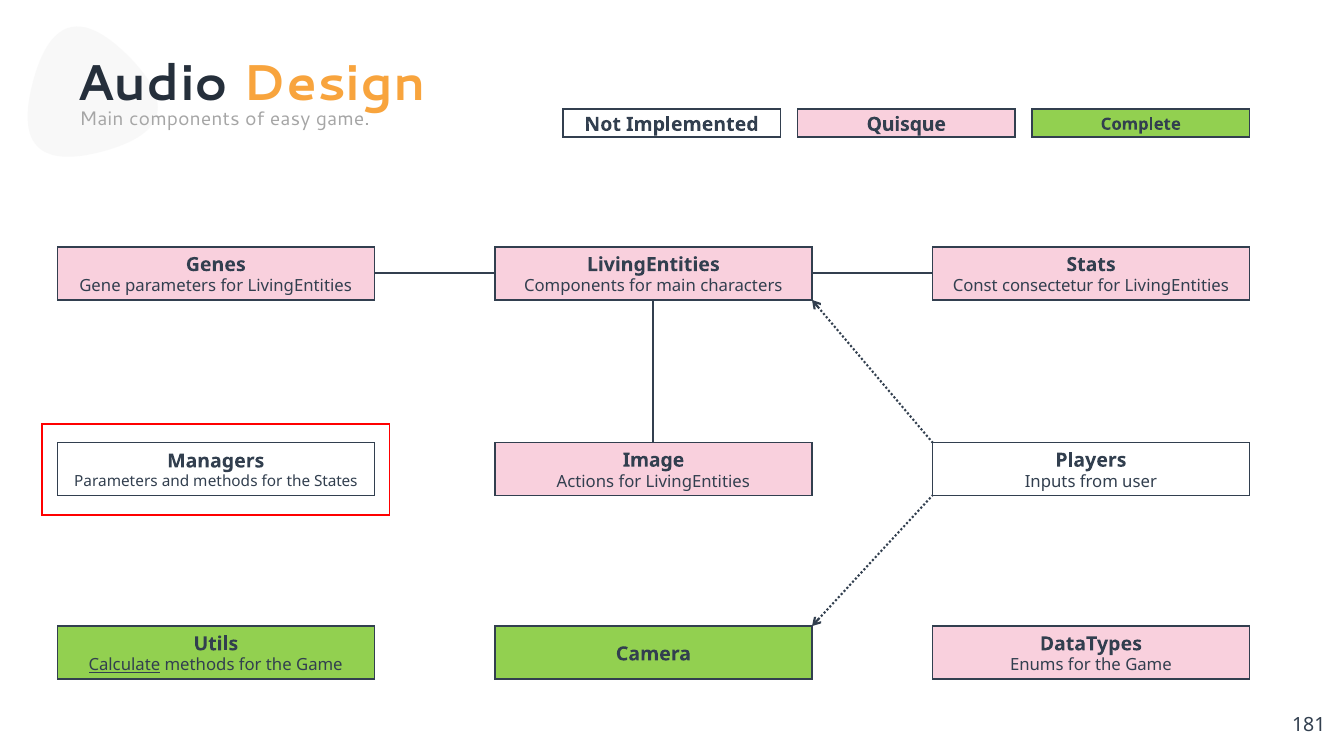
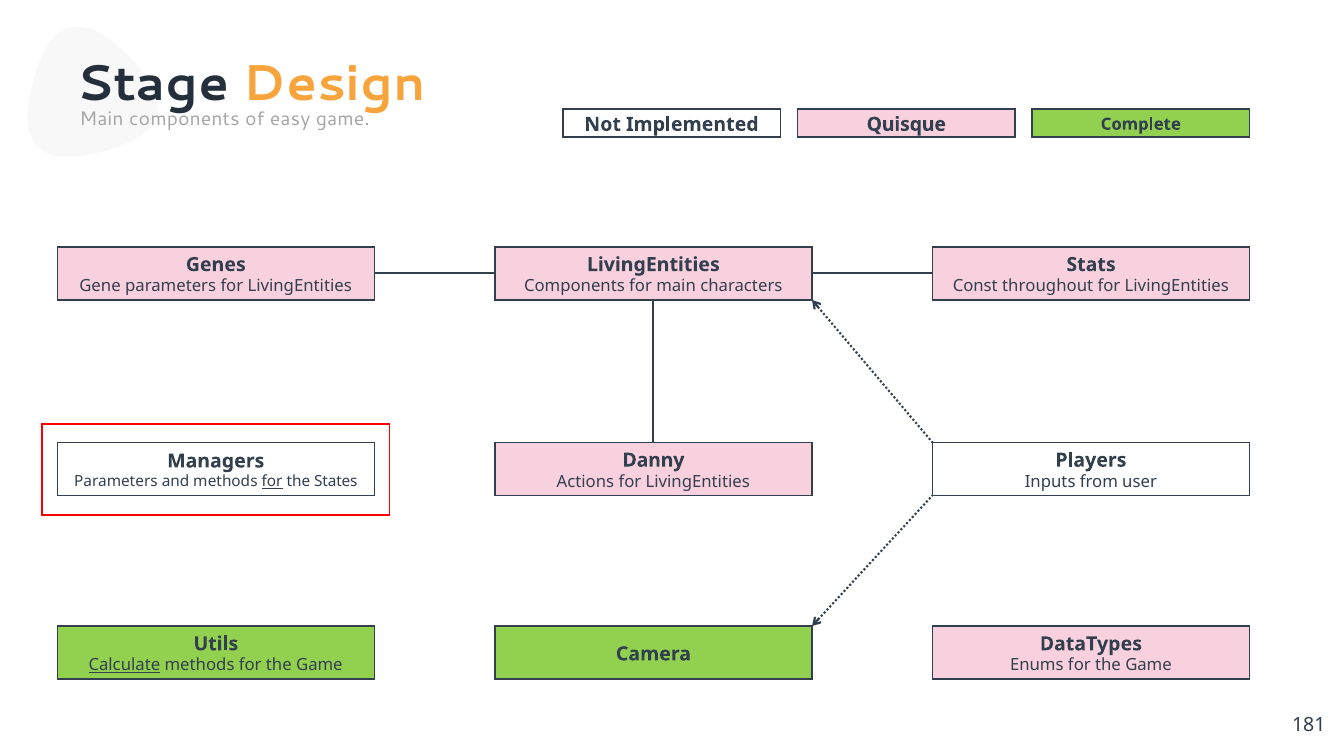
Audio: Audio -> Stage (153, 83)
consectetur: consectetur -> throughout (1048, 286)
Image: Image -> Danny (653, 460)
for underline: none -> present (272, 482)
